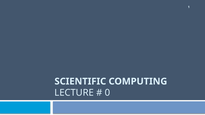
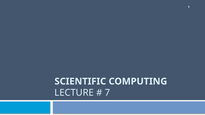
0: 0 -> 7 (107, 93)
